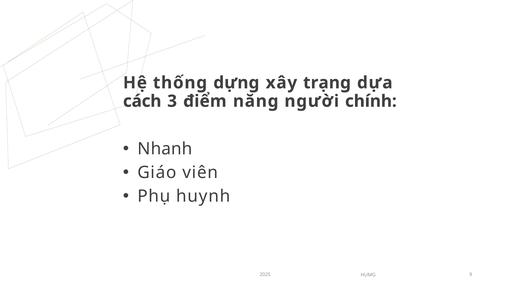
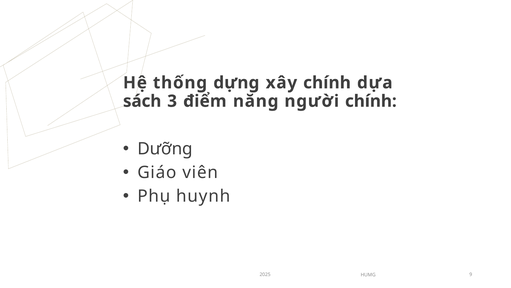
xây trạng: trạng -> chính (327, 83)
cách: cách -> sách (142, 101)
Nhanh: Nhanh -> Dưỡng (165, 148)
